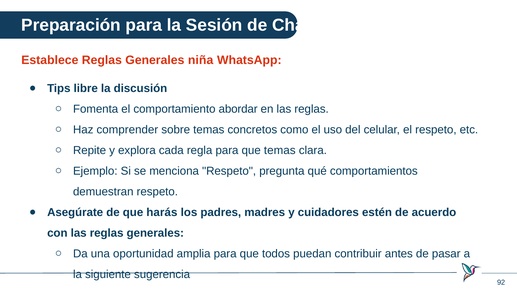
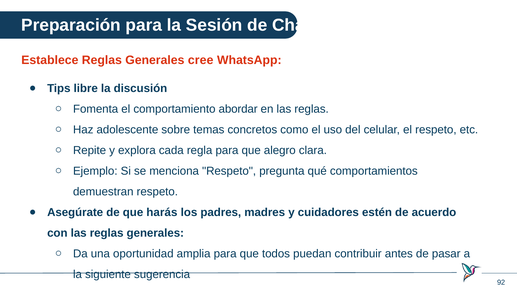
niña: niña -> cree (201, 60)
comprender: comprender -> adolescente (127, 130)
que temas: temas -> alegro (280, 150)
